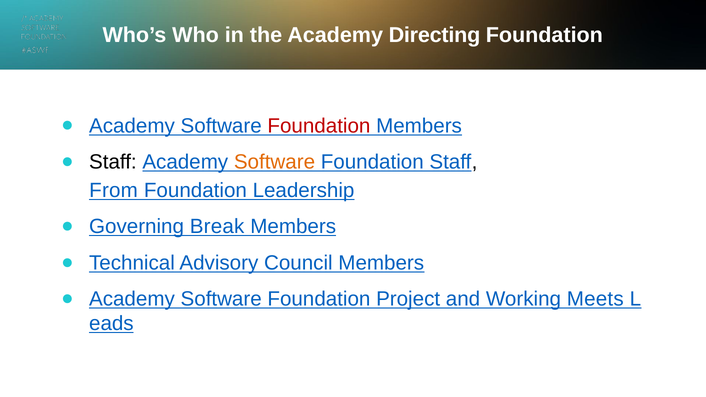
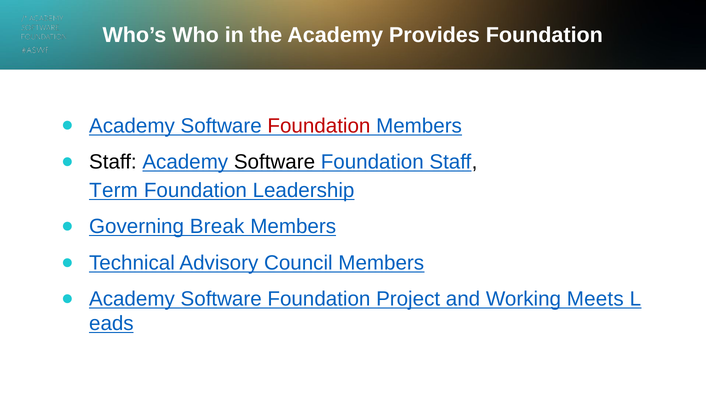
Directing: Directing -> Provides (434, 35)
Software colour: orange -> black (275, 162)
From: From -> Term (114, 190)
